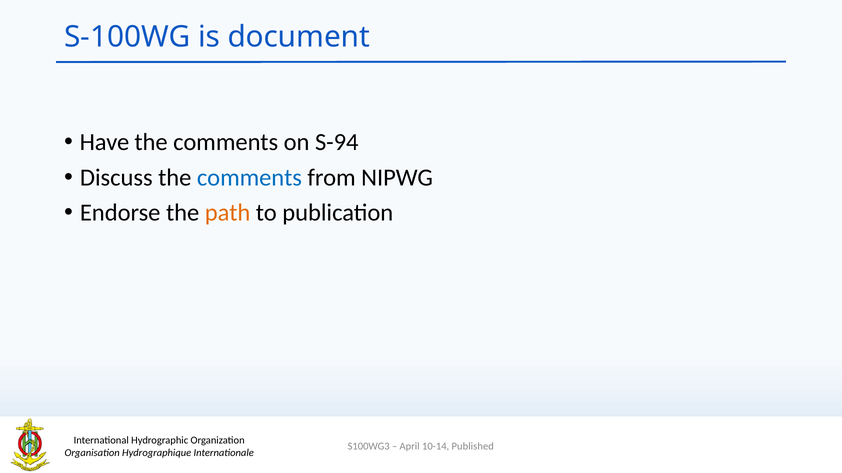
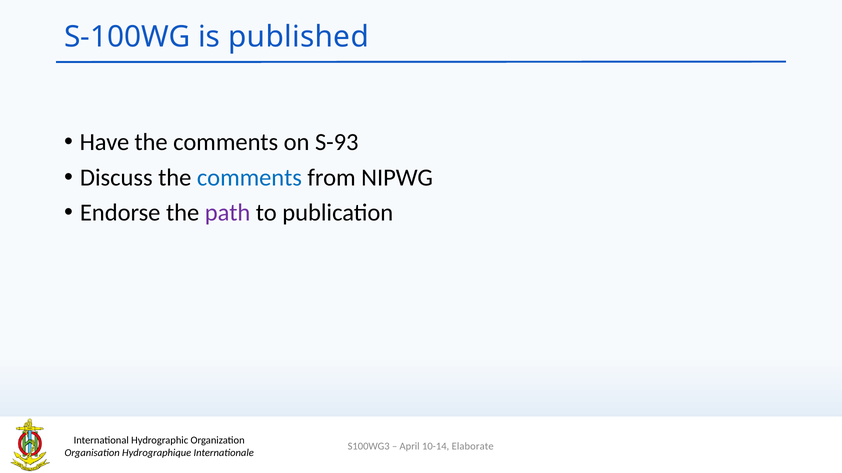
document: document -> published (299, 37)
S-94: S-94 -> S-93 (337, 142)
path colour: orange -> purple (228, 213)
Published: Published -> Elaborate (473, 447)
